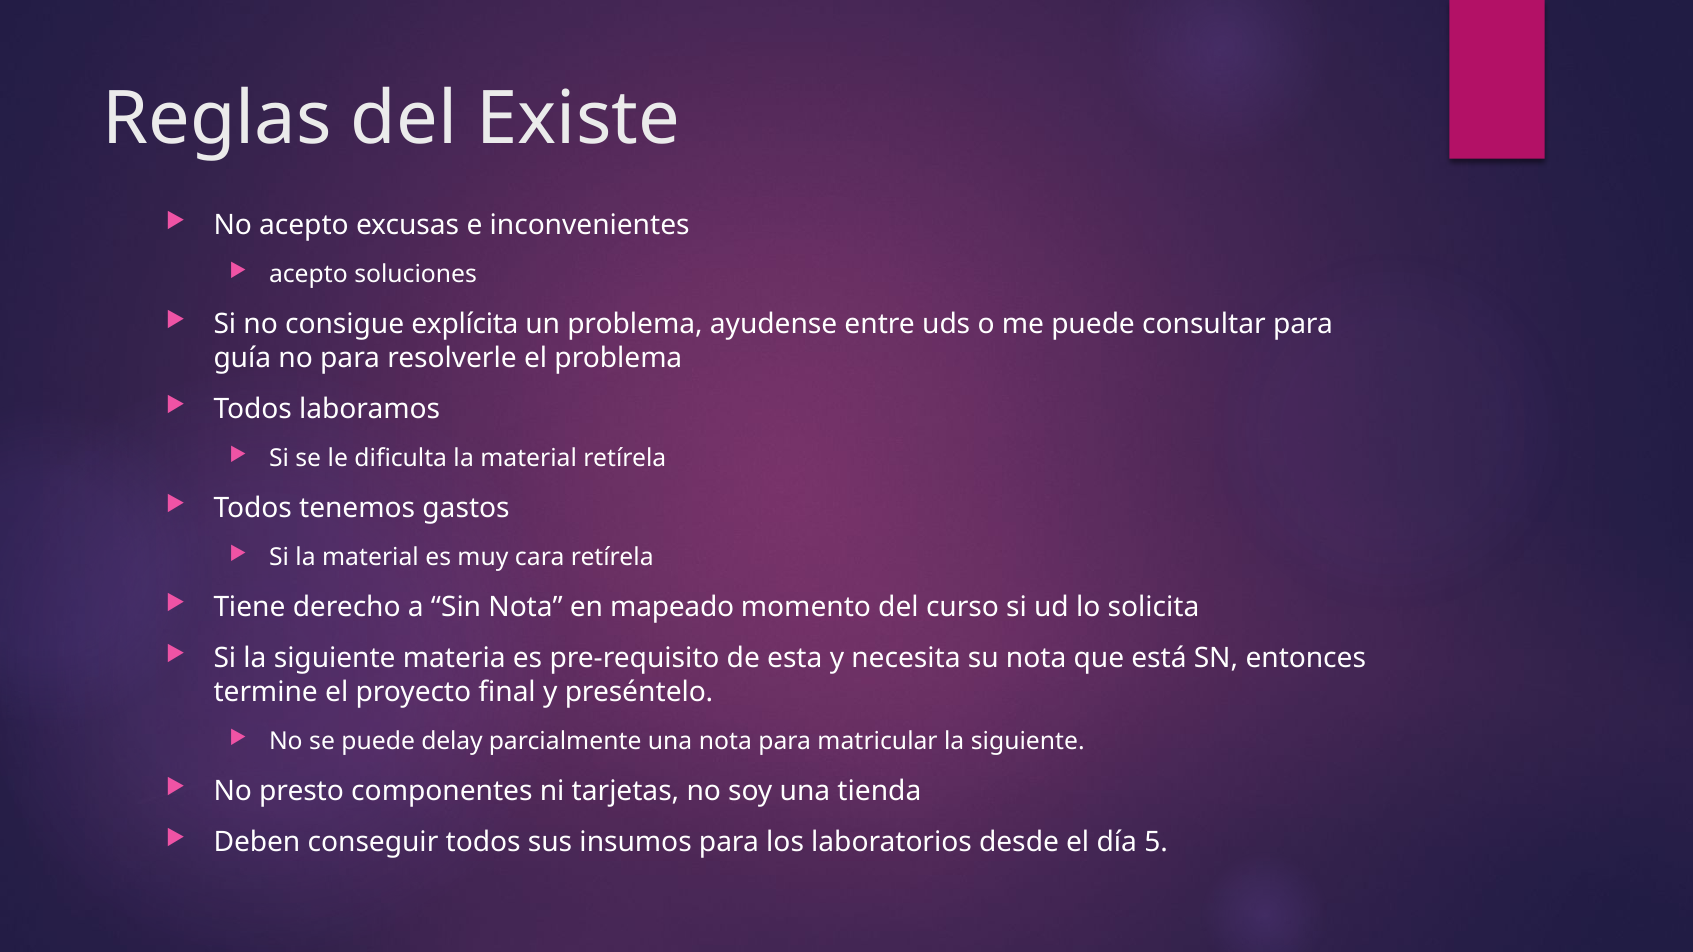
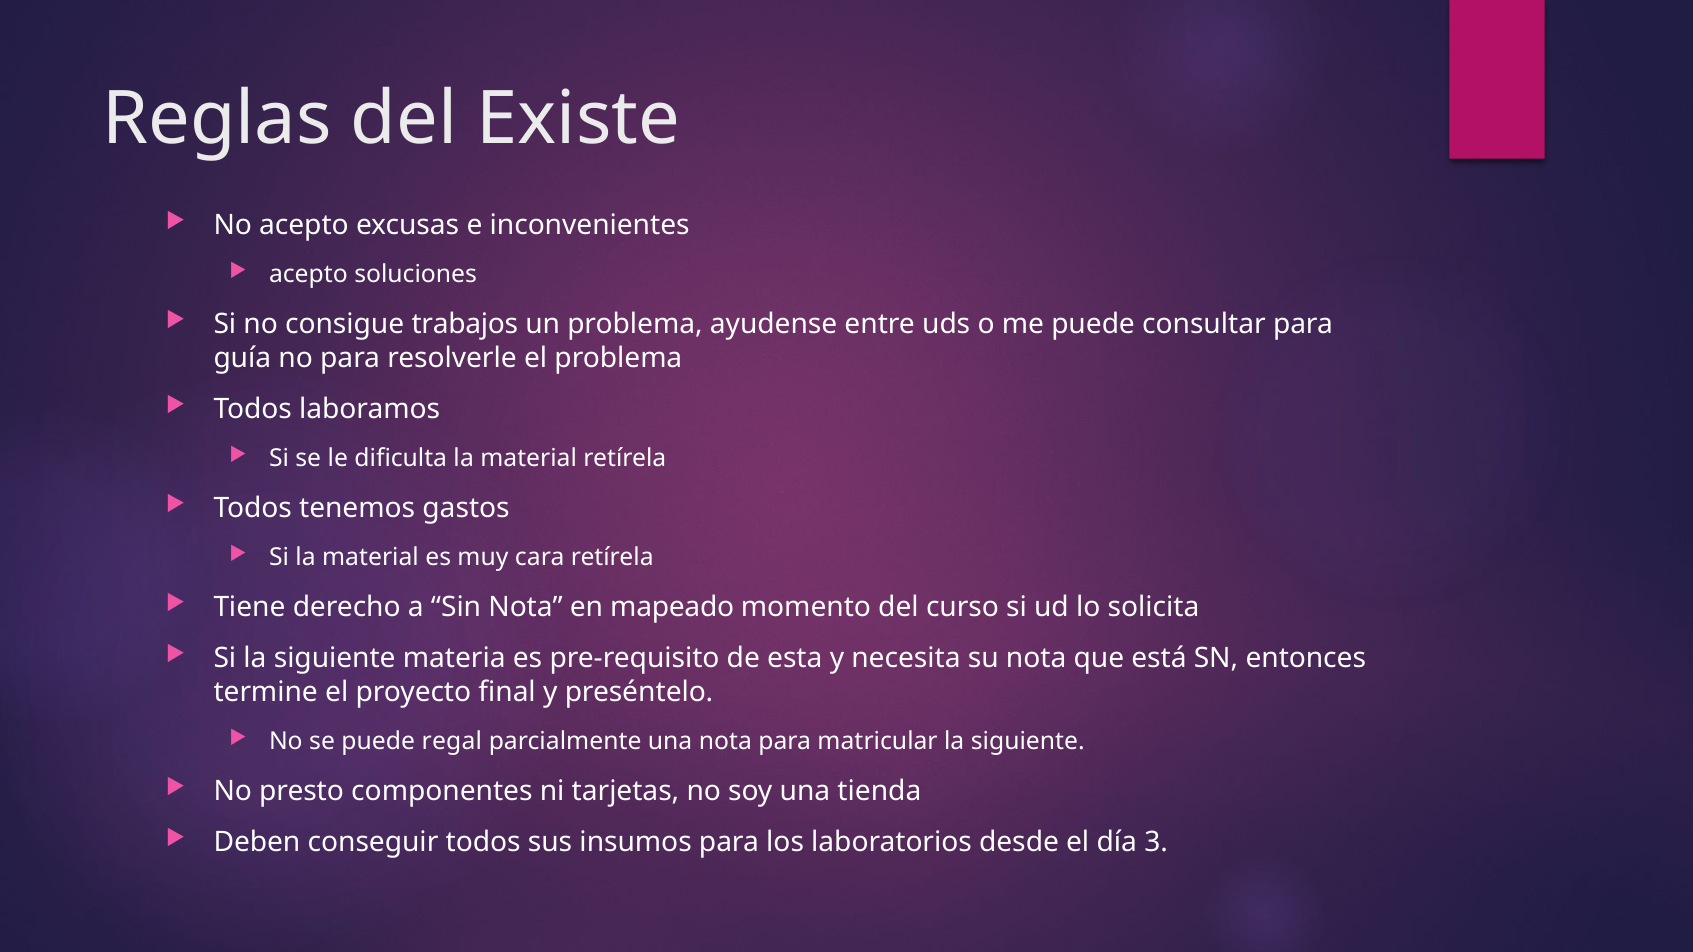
explícita: explícita -> trabajos (465, 324)
delay: delay -> regal (452, 742)
5: 5 -> 3 (1156, 843)
